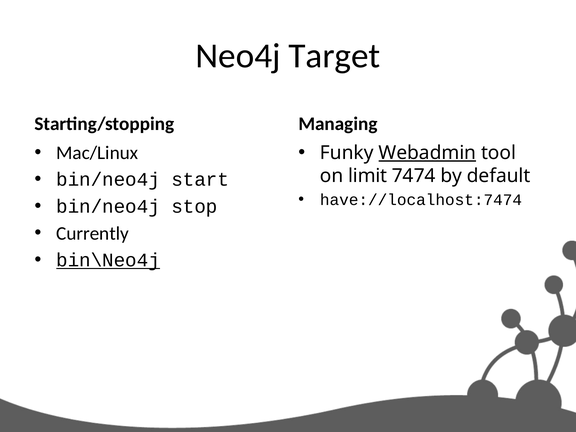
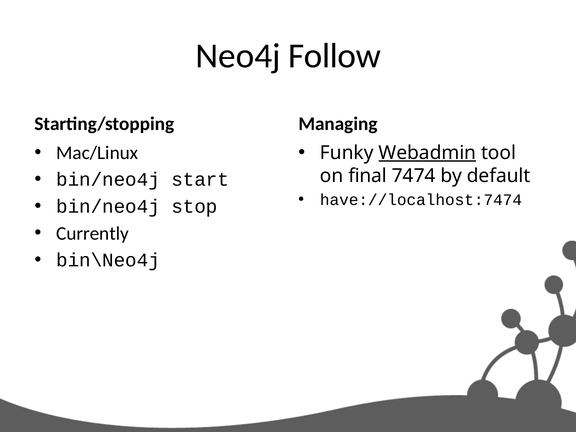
Target: Target -> Follow (334, 56)
limit: limit -> final (368, 176)
bin\Neo4j underline: present -> none (108, 260)
